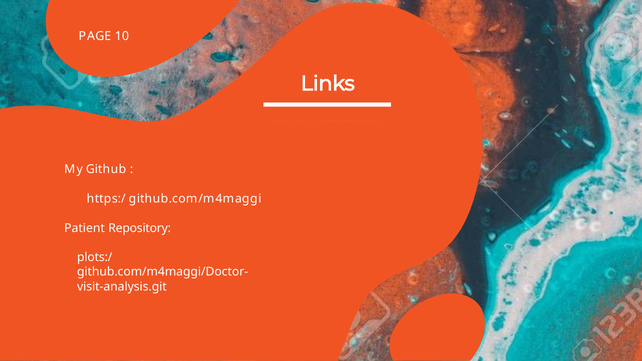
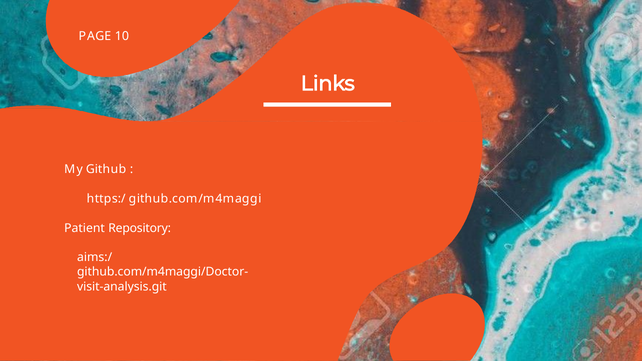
plots:/: plots:/ -> aims:/ (95, 257)
